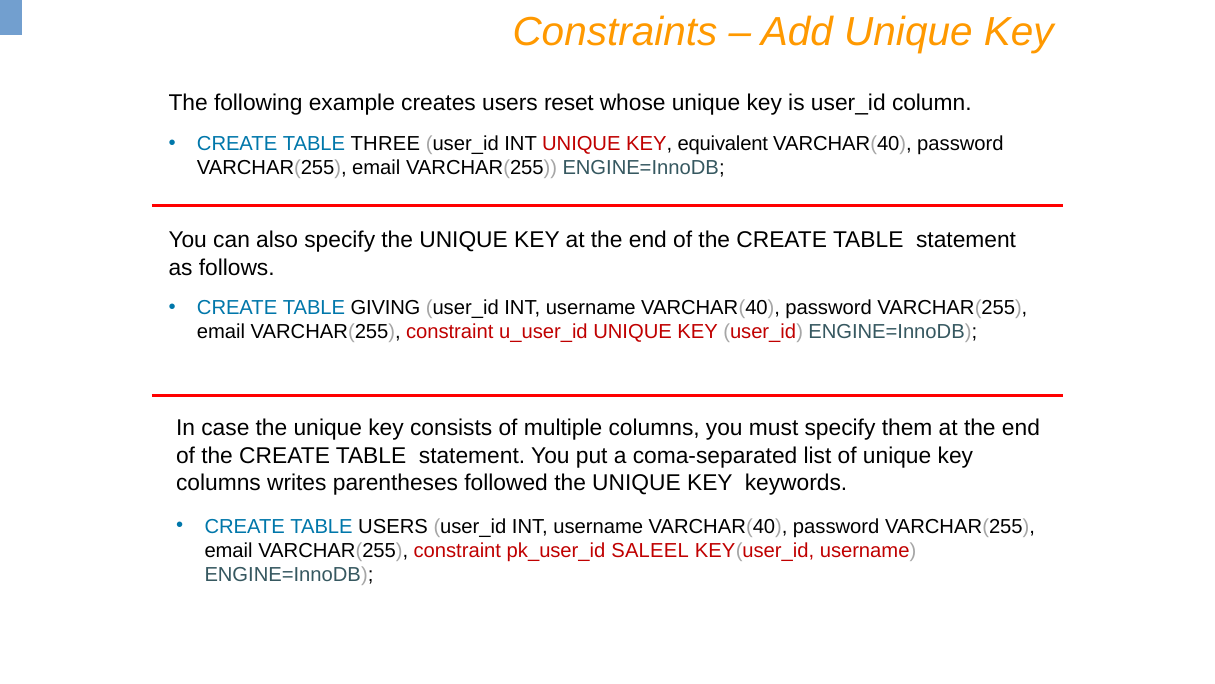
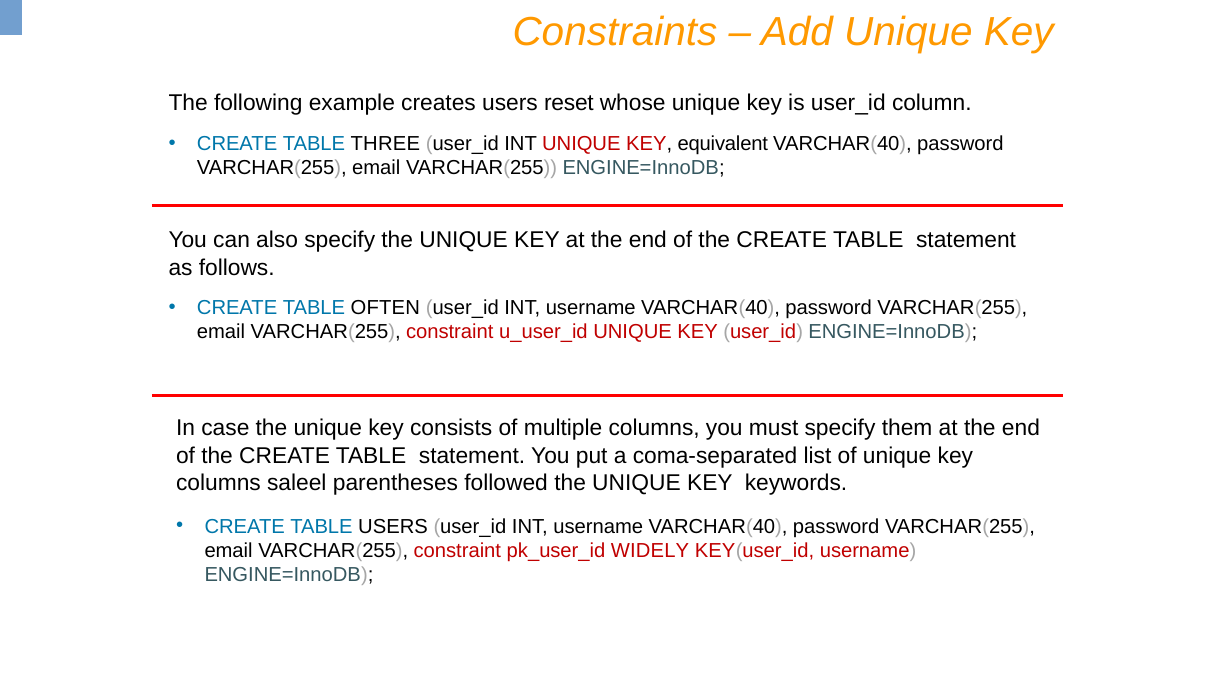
GIVING: GIVING -> OFTEN (385, 308)
writes: writes -> saleel (297, 483)
SALEEL: SALEEL -> WIDELY (650, 550)
